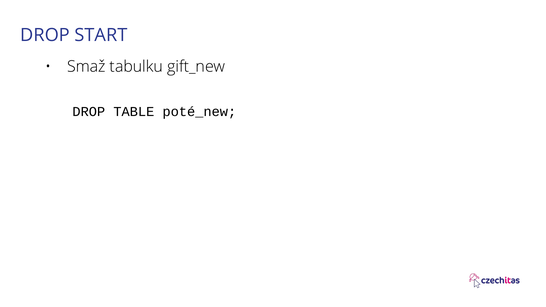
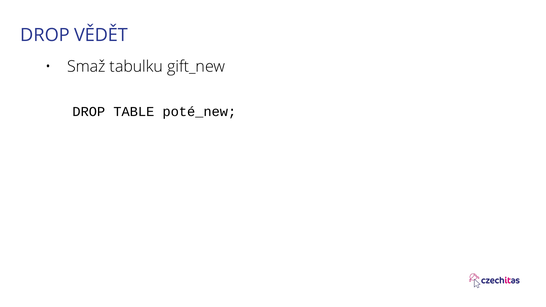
START: START -> VĚDĚT (101, 35)
